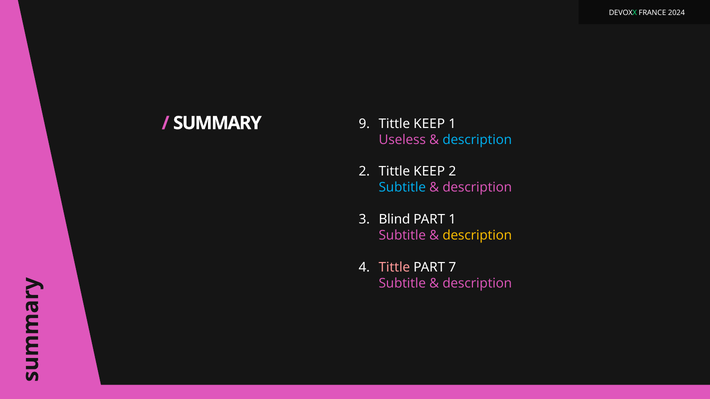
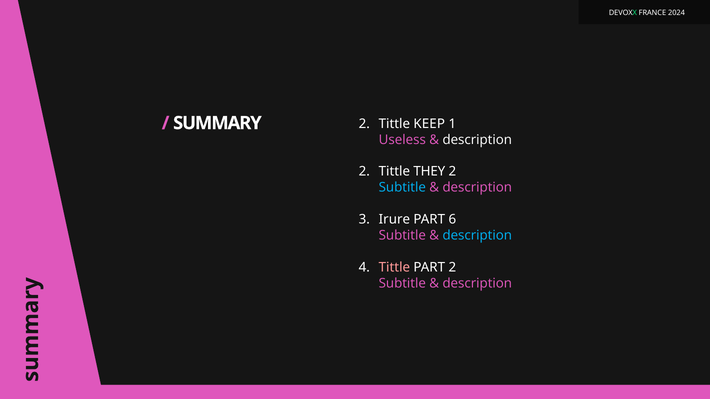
SUMMARY 9: 9 -> 2 (364, 124)
description colour: light blue -> white (477, 140)
2 Tittle KEEP: KEEP -> THEY (429, 172)
Blind: Blind -> Irure (394, 220)
PART 1: 1 -> 6 (452, 220)
description colour: yellow -> light blue (477, 236)
PART 7: 7 -> 2 (452, 268)
